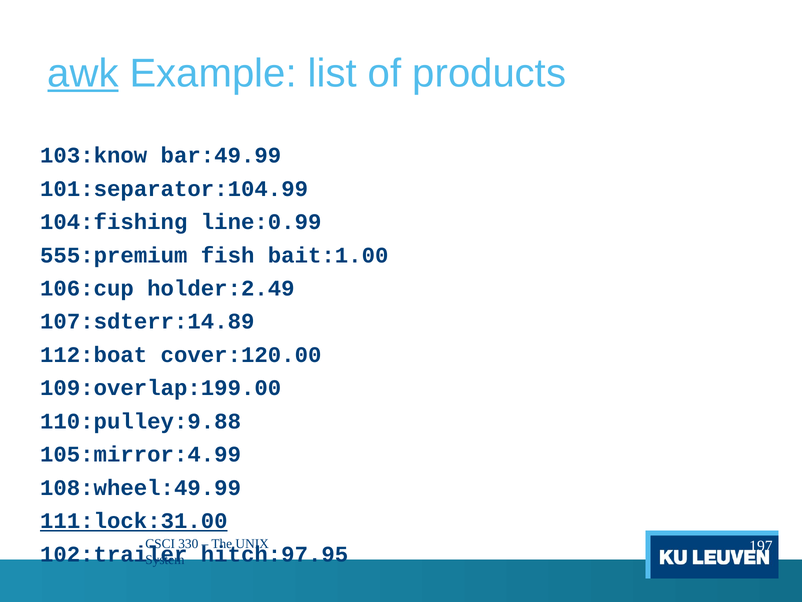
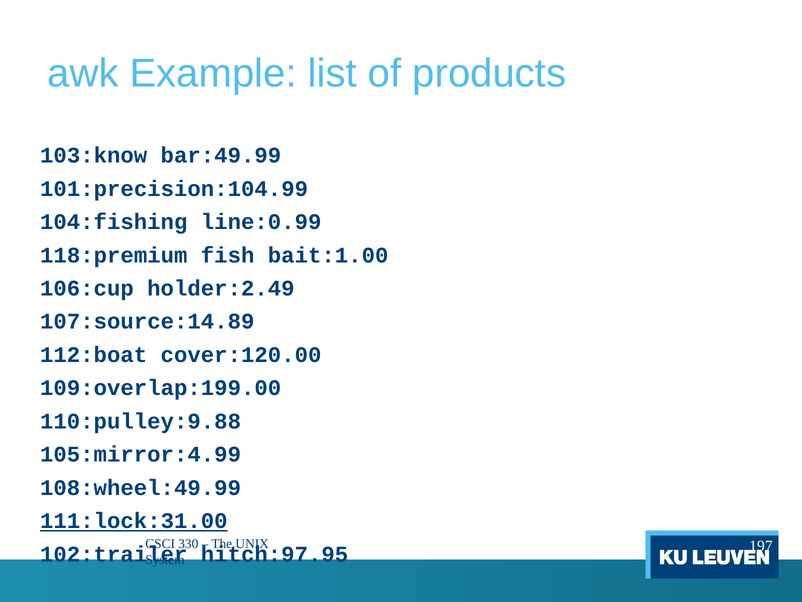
awk underline: present -> none (83, 73)
101:separator:104.99: 101:separator:104.99 -> 101:precision:104.99 (174, 189)
555:premium: 555:premium -> 118:premium (114, 255)
107:sdterr:14.89: 107:sdterr:14.89 -> 107:source:14.89 (147, 321)
